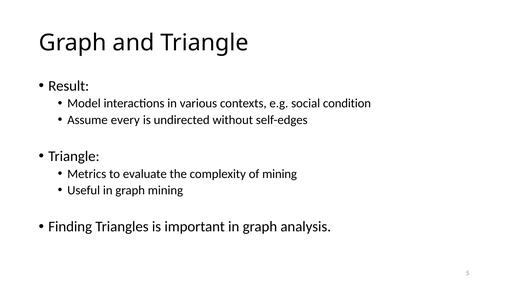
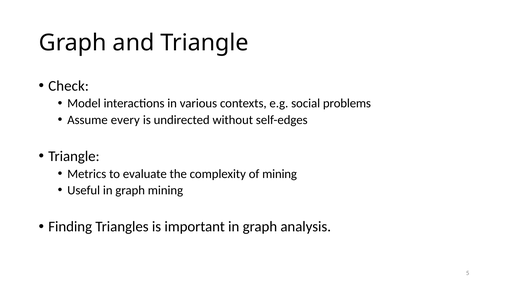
Result: Result -> Check (69, 86)
condition: condition -> problems (347, 103)
